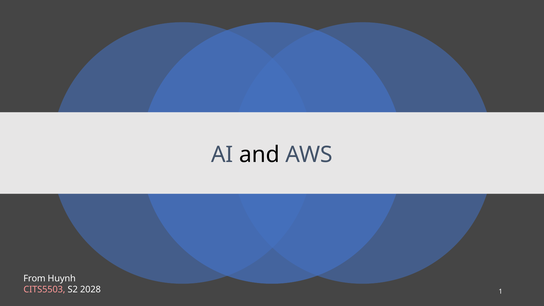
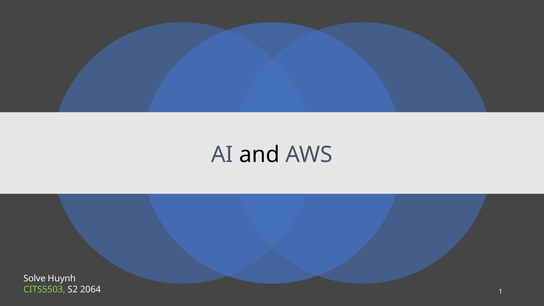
From: From -> Solve (34, 279)
CITS5503 colour: pink -> light green (44, 289)
2028: 2028 -> 2064 (90, 289)
